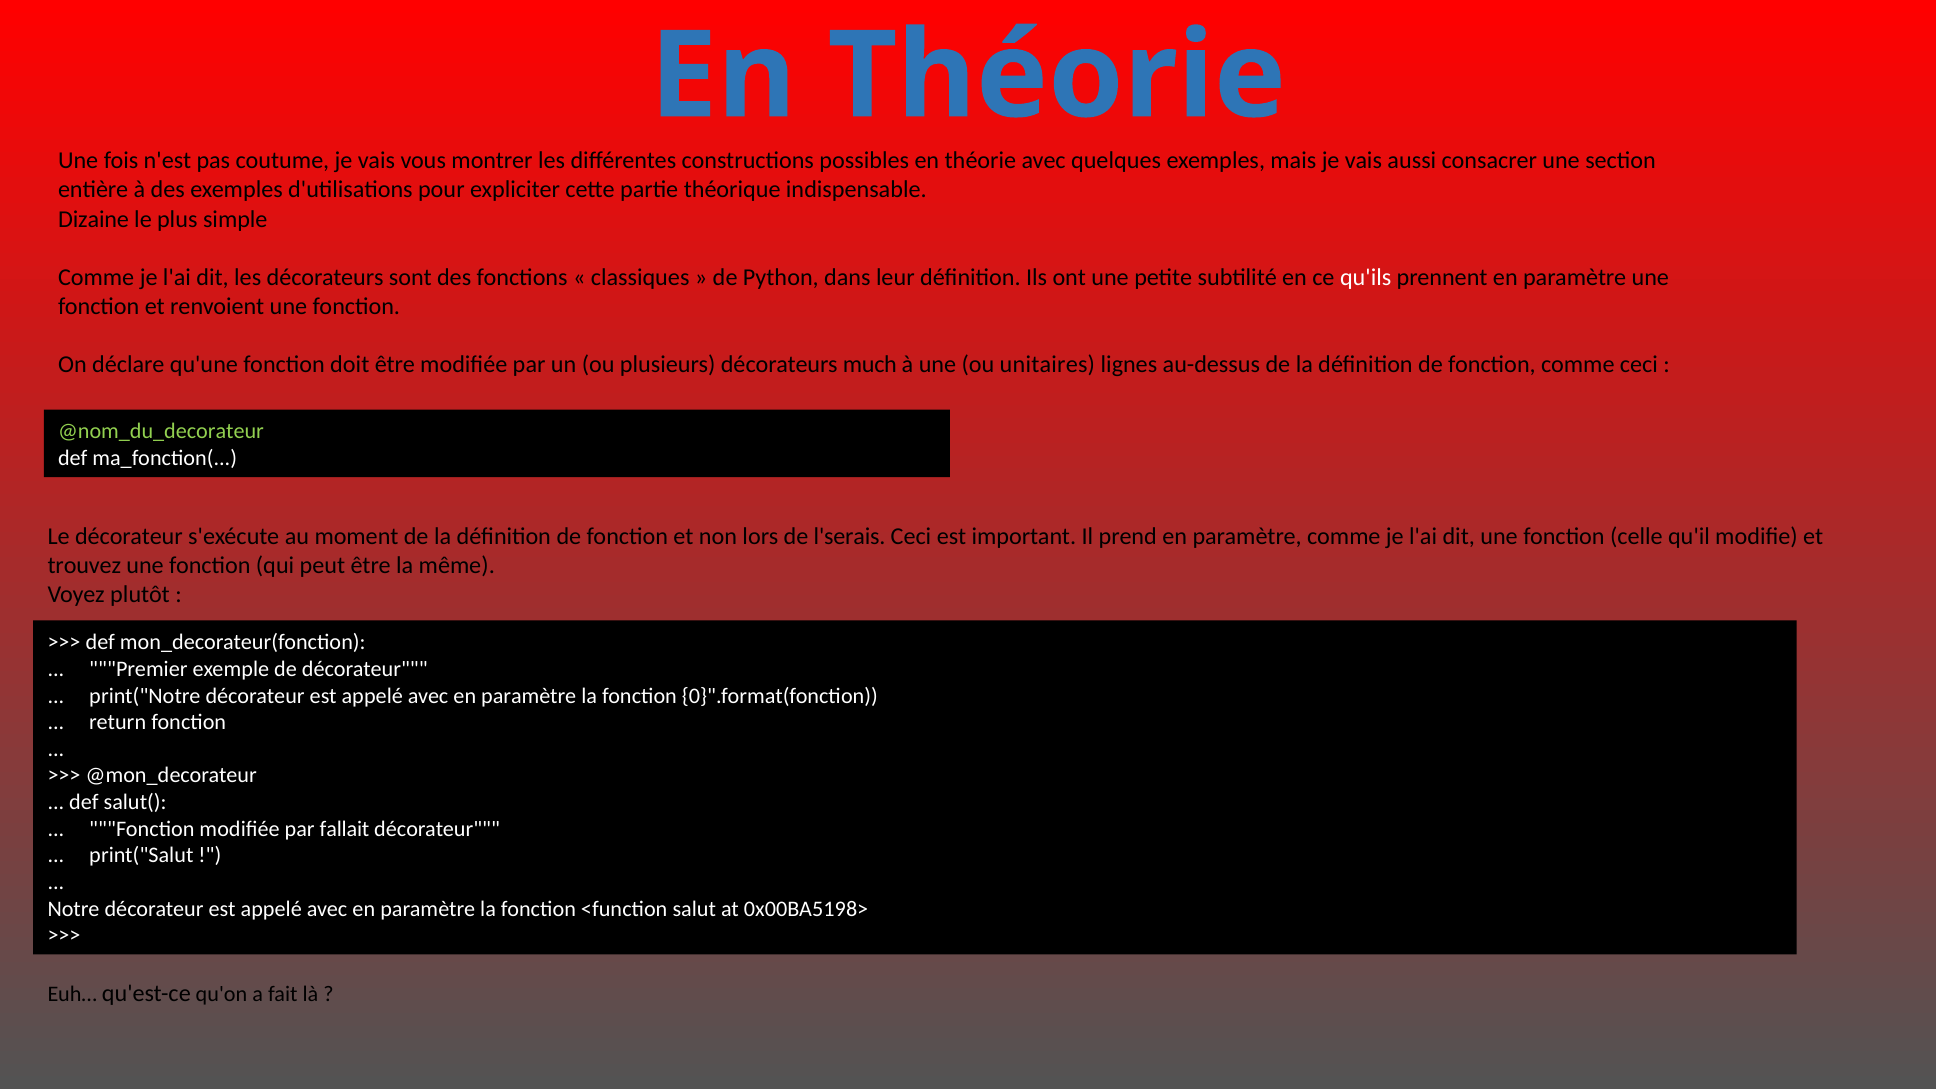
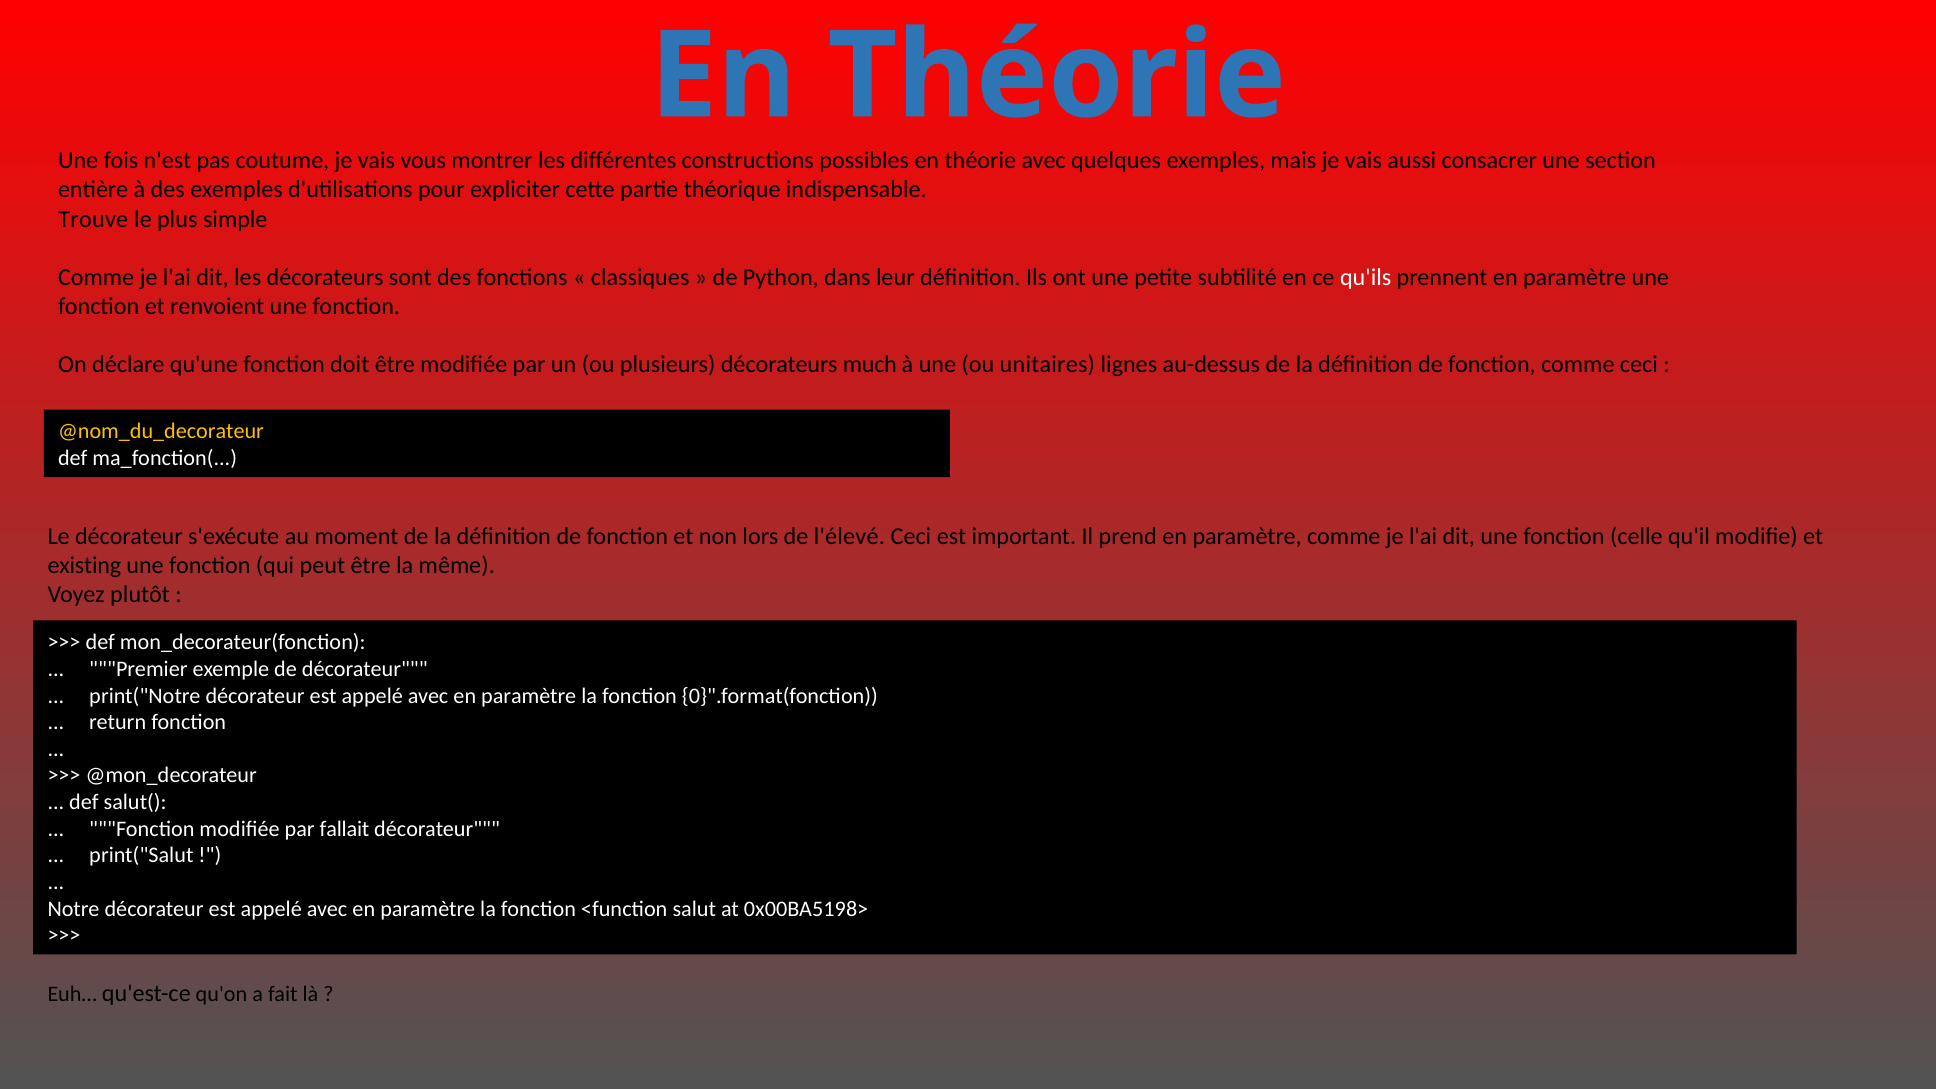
Dizaine: Dizaine -> Trouve (93, 219)
@nom_du_decorateur colour: light green -> yellow (161, 432)
l'serais: l'serais -> l'élevé (849, 537)
trouvez: trouvez -> existing (84, 566)
